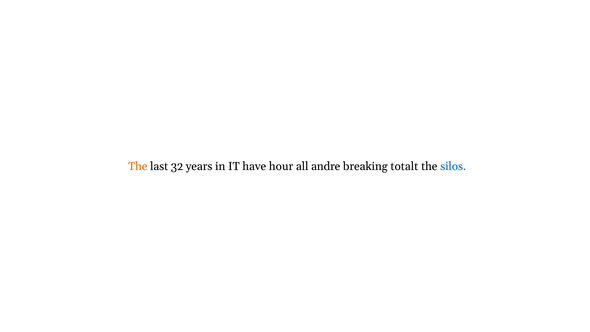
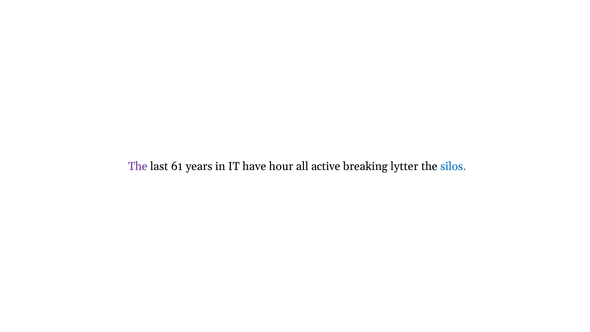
The colour: orange -> purple (138, 166)
32: 32 -> 61 (177, 166)
andre: andre -> active (326, 166)
totalt: totalt -> lytter (404, 166)
